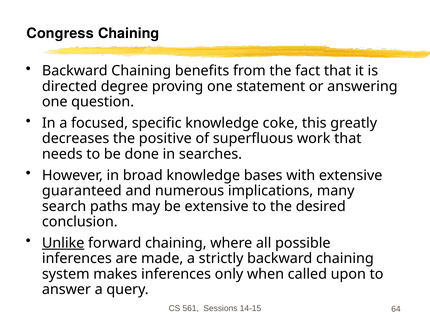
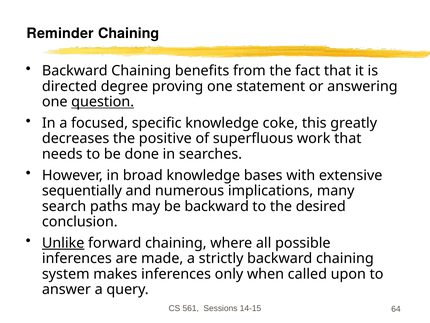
Congress: Congress -> Reminder (60, 33)
question underline: none -> present (103, 102)
guaranteed: guaranteed -> sequentially (82, 191)
be extensive: extensive -> backward (217, 206)
